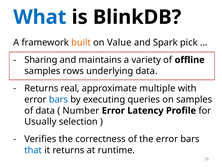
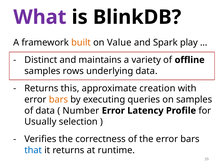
What colour: blue -> purple (40, 17)
pick: pick -> play (189, 42)
Sharing: Sharing -> Distinct (41, 60)
real: real -> this (70, 88)
multiple: multiple -> creation (157, 88)
bars colour: blue -> orange (58, 99)
